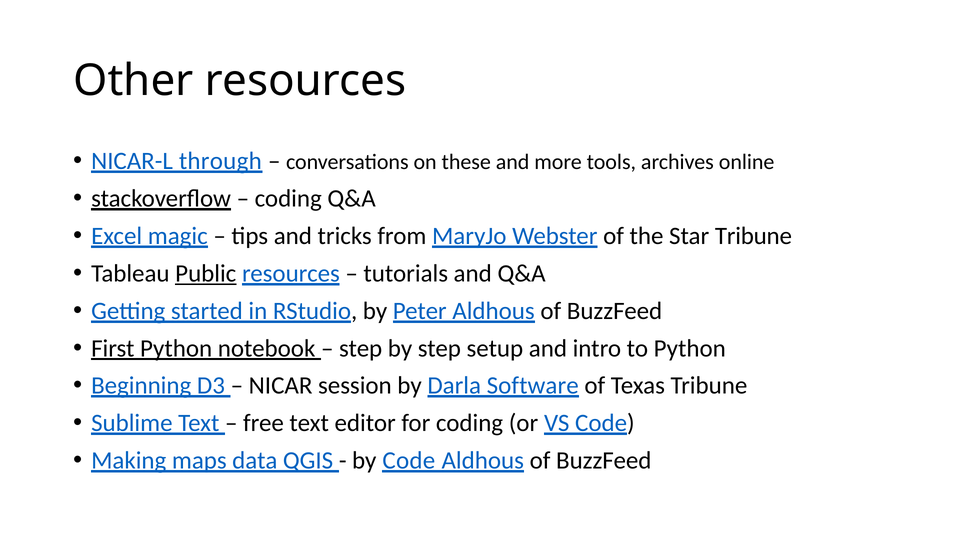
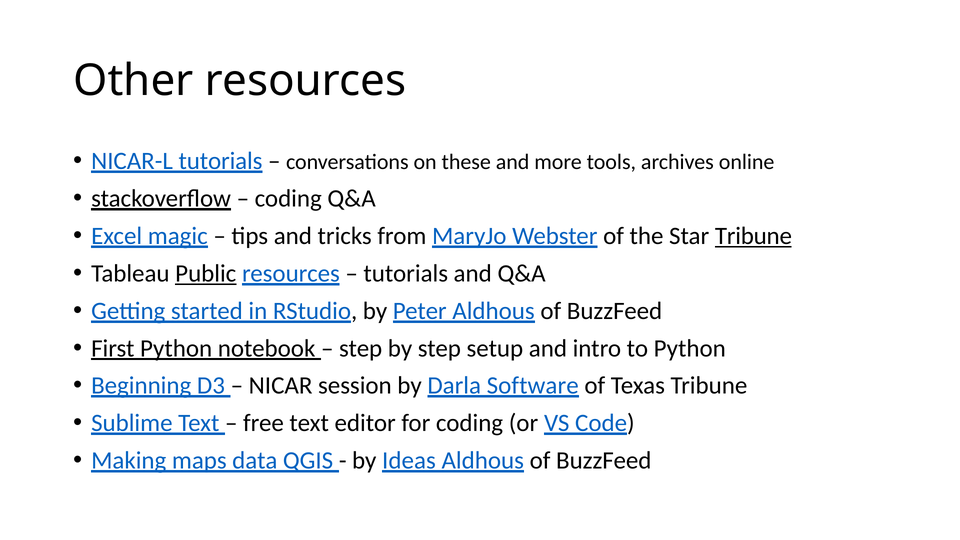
NICAR-L through: through -> tutorials (221, 161)
Tribune underline: none -> present (753, 236)
by Code: Code -> Ideas (409, 461)
